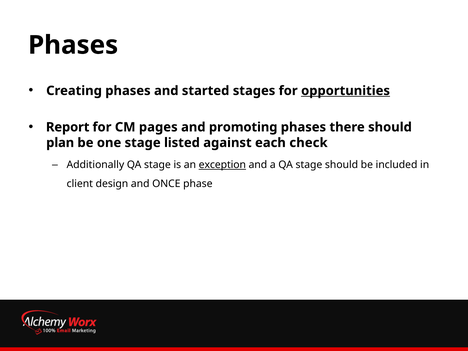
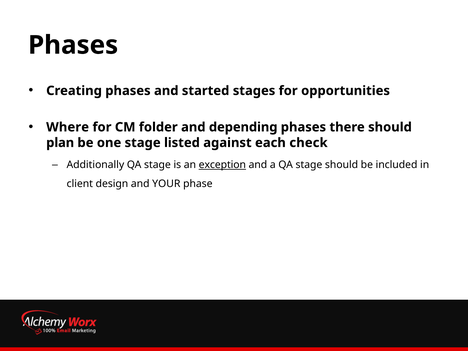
opportunities underline: present -> none (346, 91)
Report: Report -> Where (68, 127)
pages: pages -> folder (158, 127)
promoting: promoting -> depending (243, 127)
ONCE: ONCE -> YOUR (166, 184)
